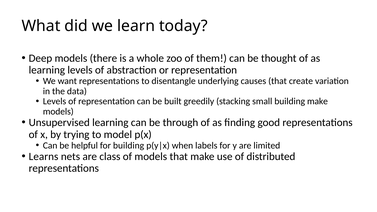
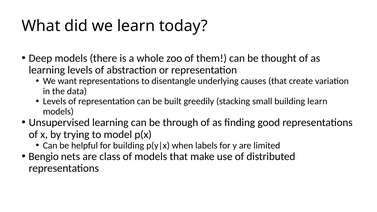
building make: make -> learn (317, 101)
Learns: Learns -> Bengio (44, 156)
